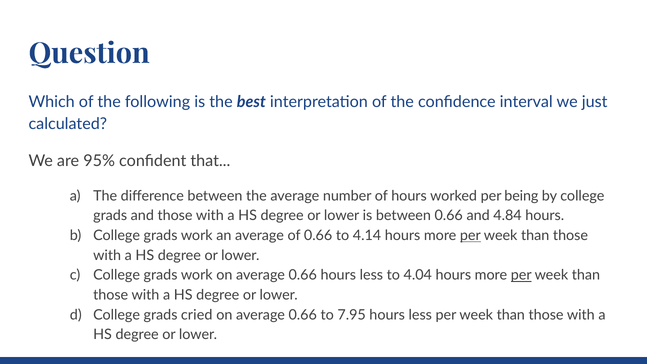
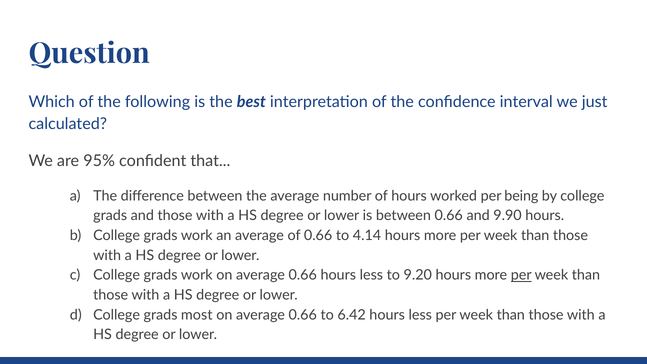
4.84: 4.84 -> 9.90 (508, 216)
per underline: present -> none (470, 236)
4.04: 4.04 -> 9.20 (418, 275)
cried: cried -> most (197, 315)
7.95: 7.95 -> 6.42 (352, 315)
